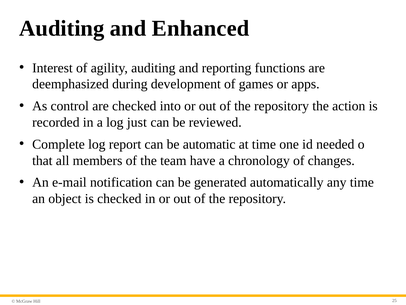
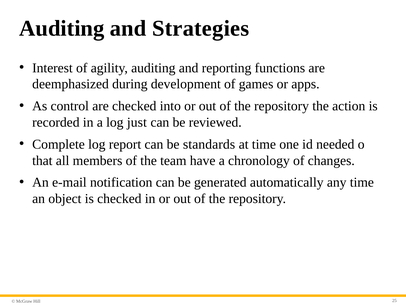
Enhanced: Enhanced -> Strategies (201, 28)
automatic: automatic -> standards (209, 144)
